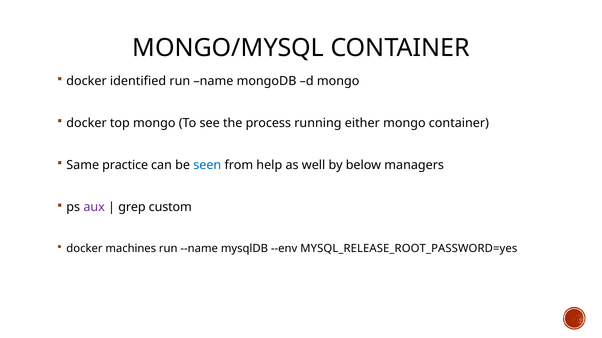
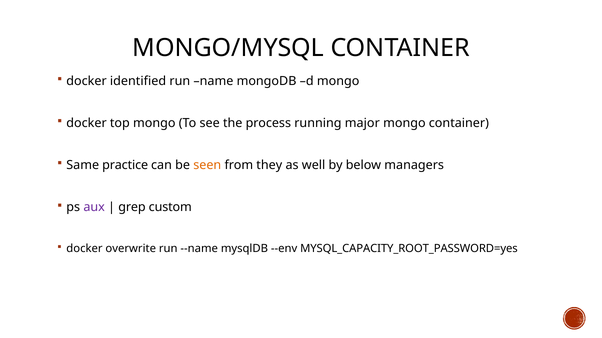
either: either -> major (362, 123)
seen colour: blue -> orange (207, 165)
help: help -> they (269, 165)
machines: machines -> overwrite (131, 249)
MYSQL_RELEASE_ROOT_PASSWORD=yes: MYSQL_RELEASE_ROOT_PASSWORD=yes -> MYSQL_CAPACITY_ROOT_PASSWORD=yes (409, 249)
